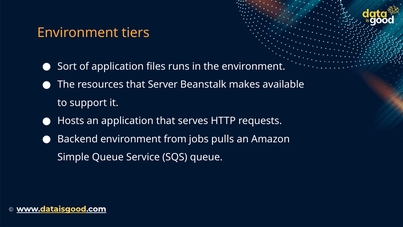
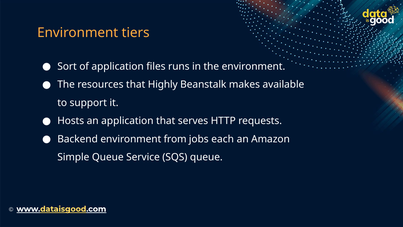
Server: Server -> Highly (163, 84)
pulls: pulls -> each (223, 139)
